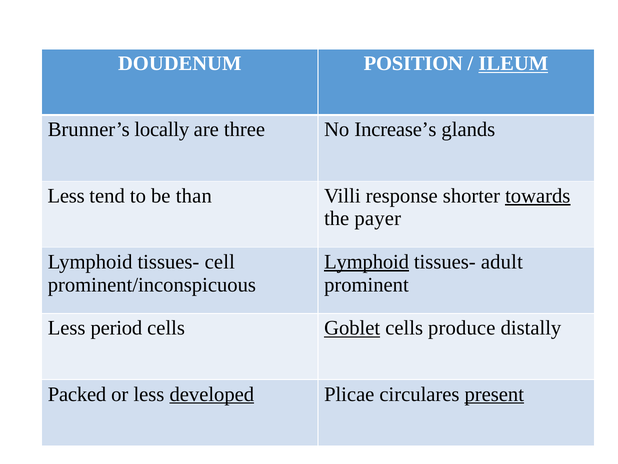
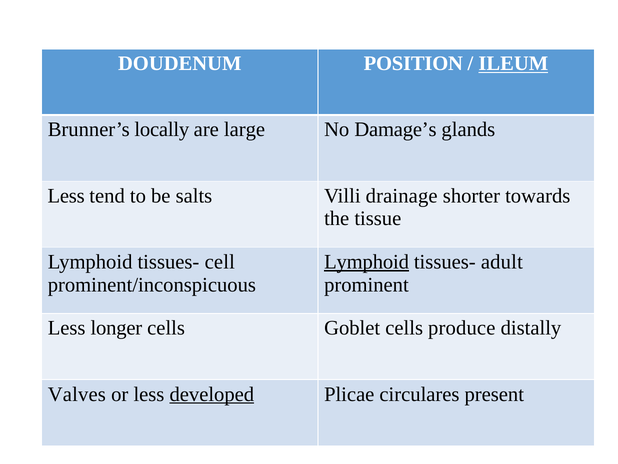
three: three -> large (245, 130)
Increase’s: Increase’s -> Damage’s (395, 130)
than: than -> salts (194, 196)
response: response -> drainage (402, 196)
towards underline: present -> none (538, 196)
payer: payer -> tissue (378, 218)
period: period -> longer (116, 328)
Goblet underline: present -> none (352, 328)
Packed: Packed -> Valves (77, 394)
present underline: present -> none (494, 394)
